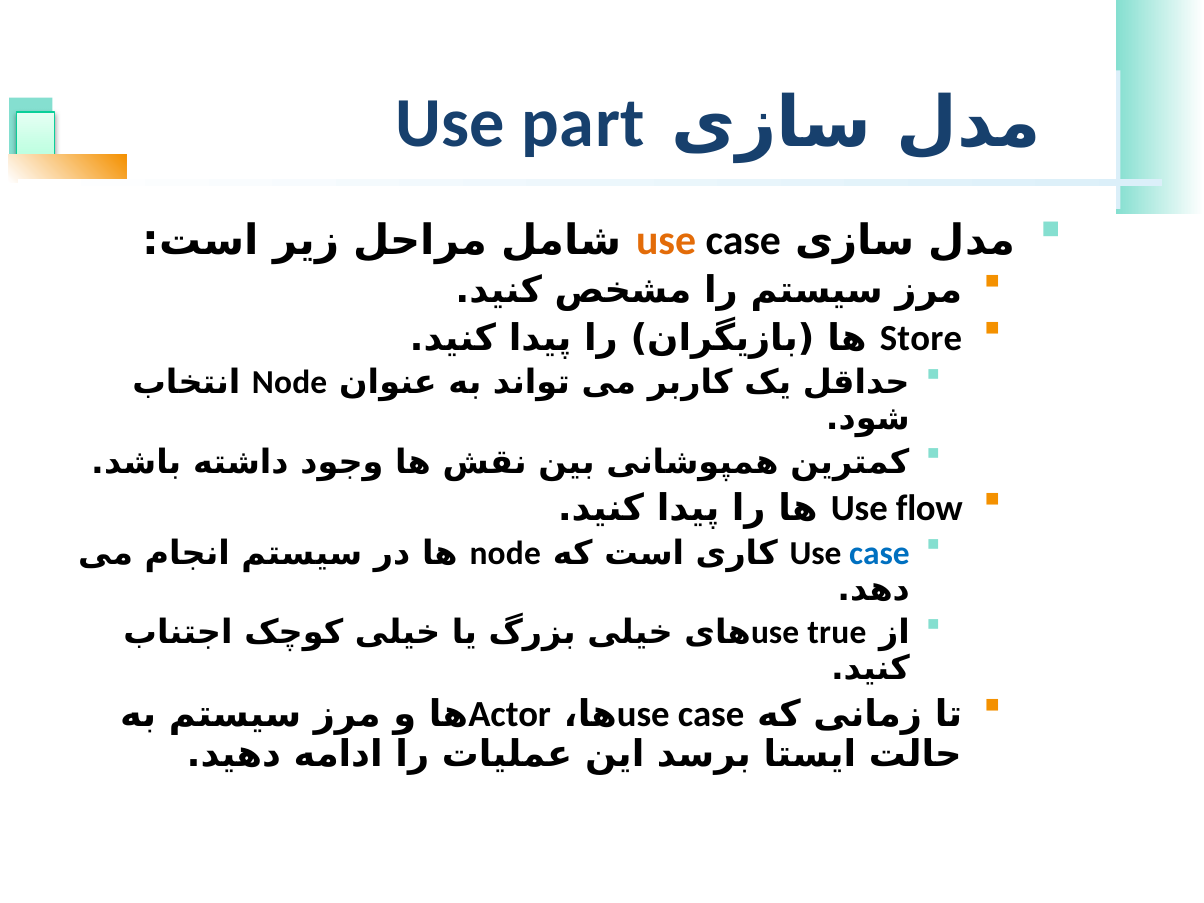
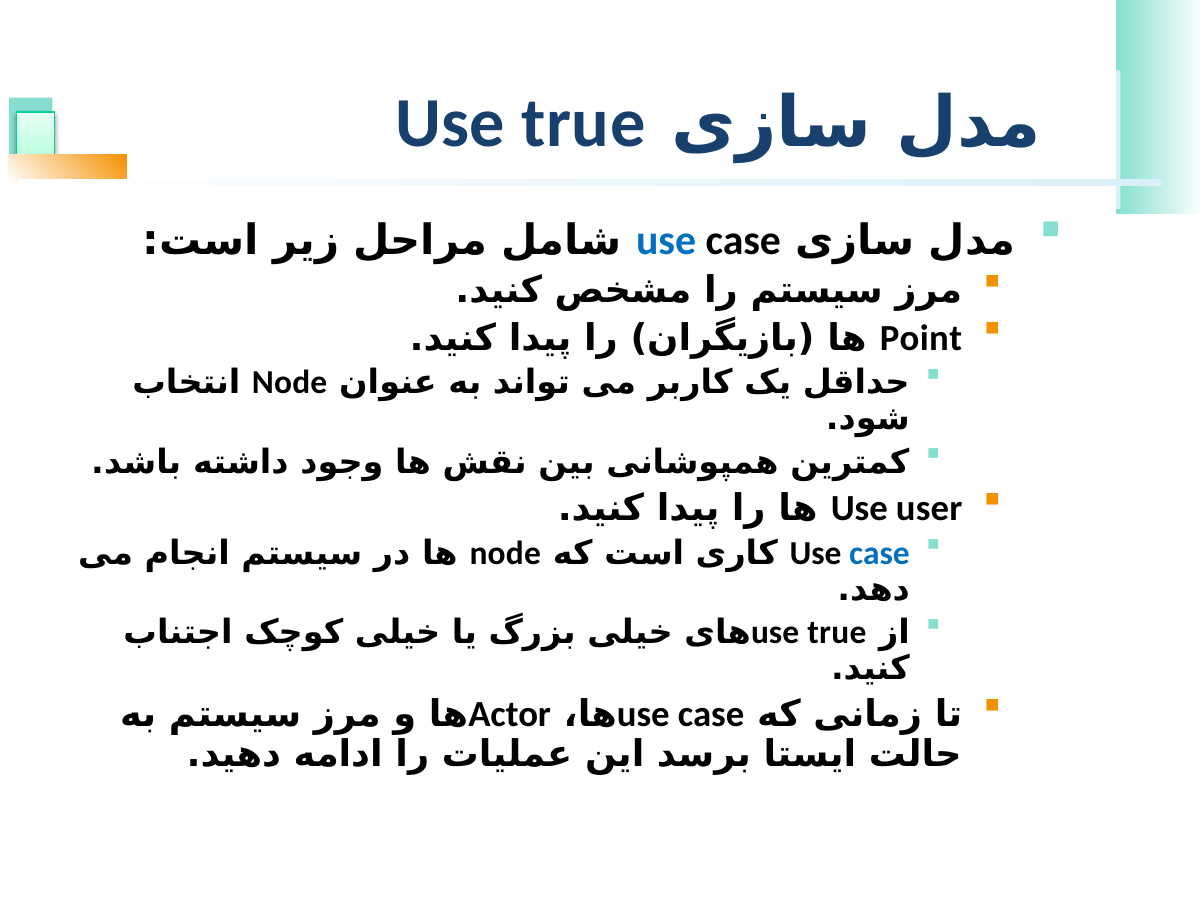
part: part -> true (583, 123)
use colour: orange -> blue (666, 241)
Store: Store -> Point (921, 338)
flow: flow -> user (929, 508)
